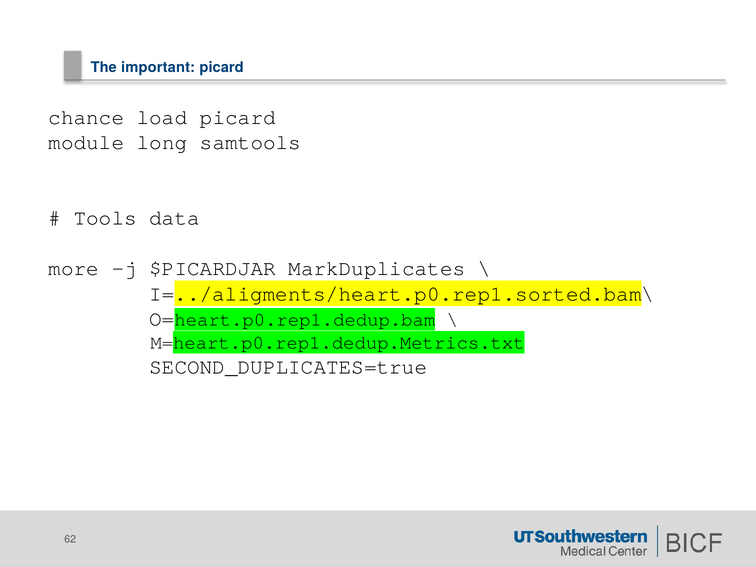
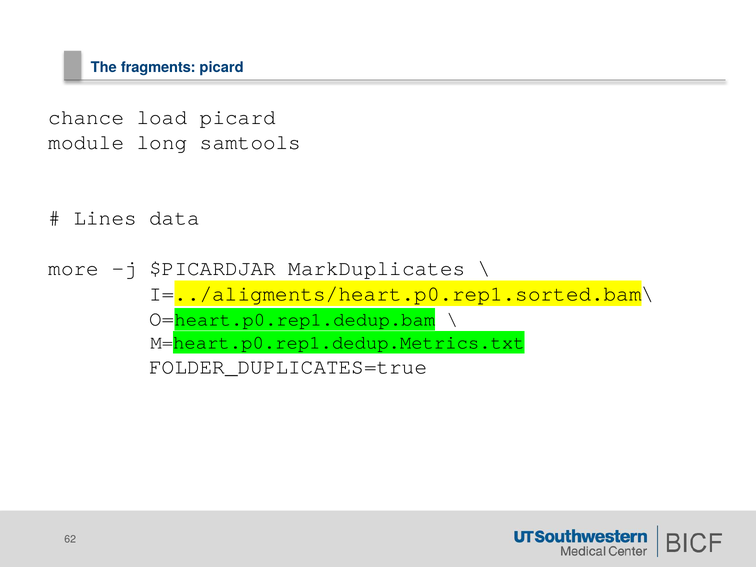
important: important -> fragments (158, 67)
Tools: Tools -> Lines (105, 218)
SECOND_DUPLICATES=true: SECOND_DUPLICATES=true -> FOLDER_DUPLICATES=true (288, 367)
